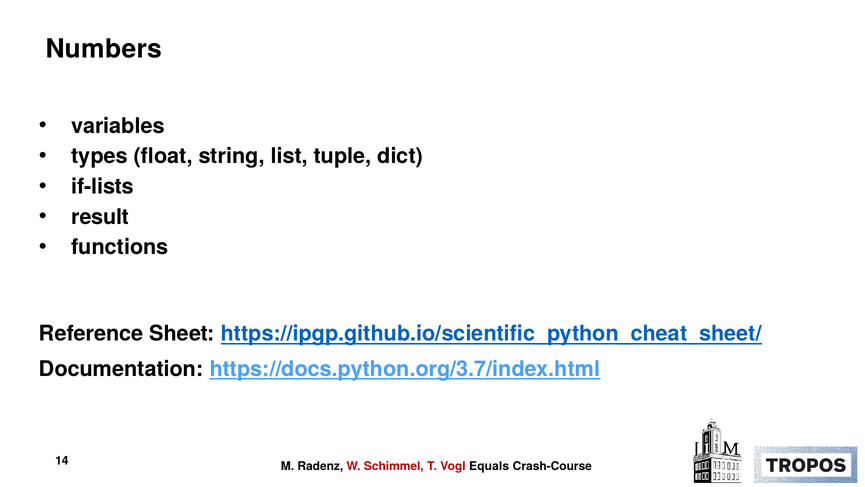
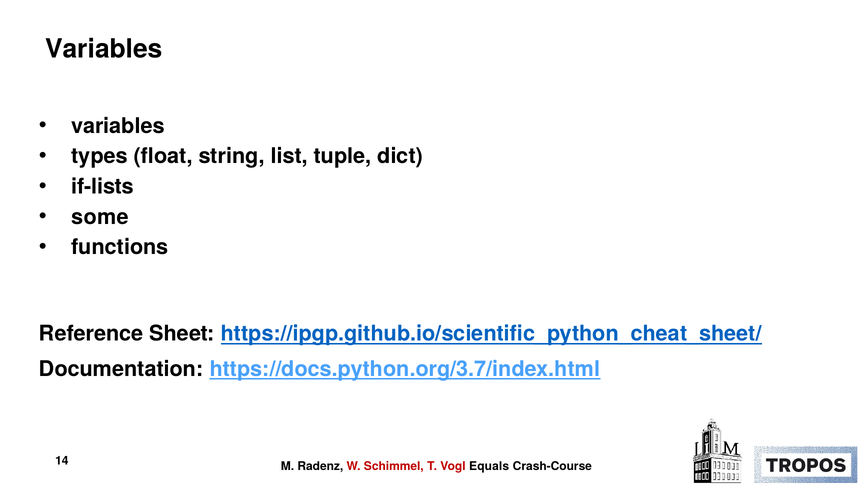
Numbers: Numbers -> Variables (104, 49)
result: result -> some (100, 217)
